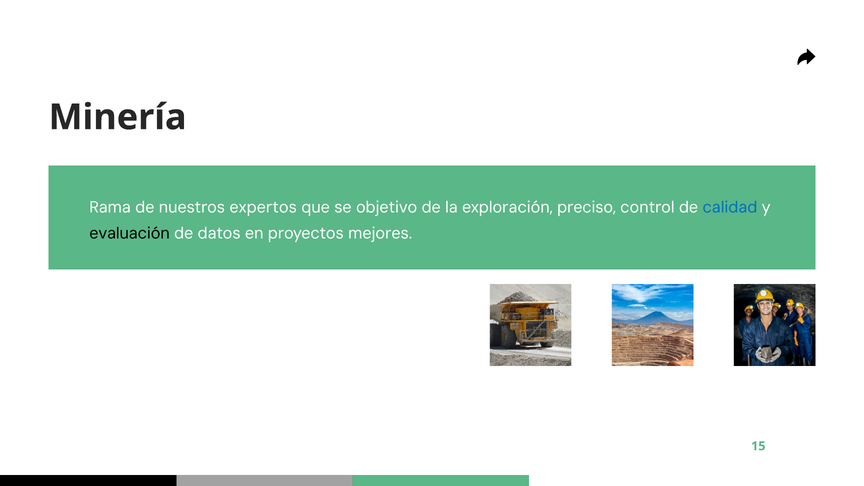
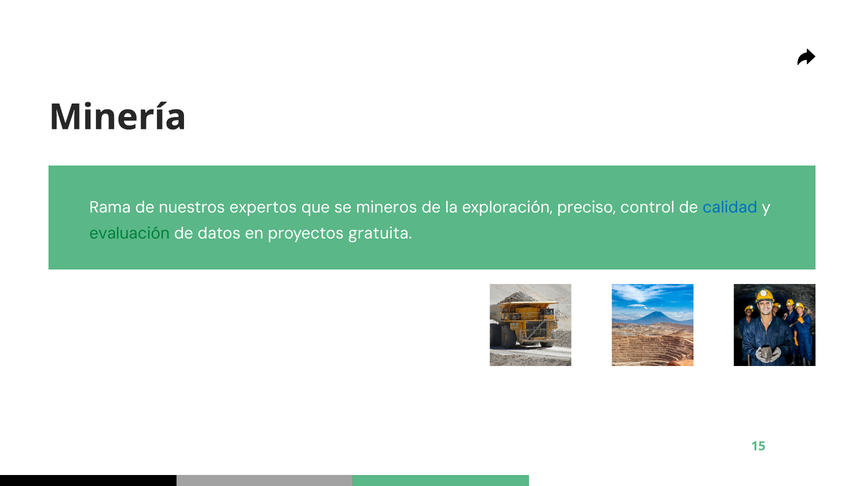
objetivo: objetivo -> mineros (387, 208)
evaluación colour: black -> green (130, 233)
mejores: mejores -> gratuita (380, 233)
